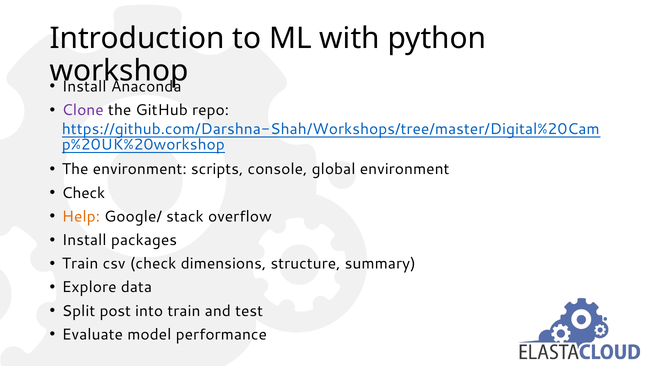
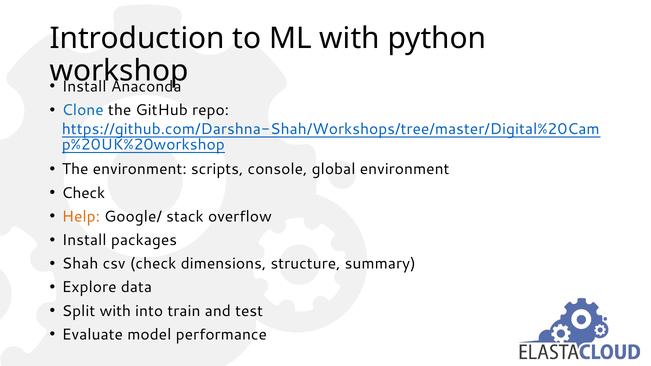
Clone colour: purple -> blue (83, 110)
Train: Train -> Shah (80, 264)
Split post: post -> with (115, 311)
